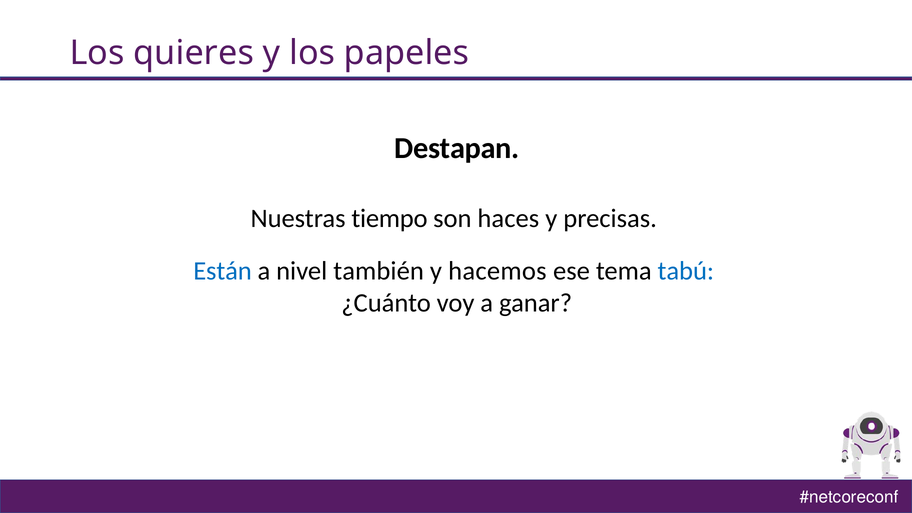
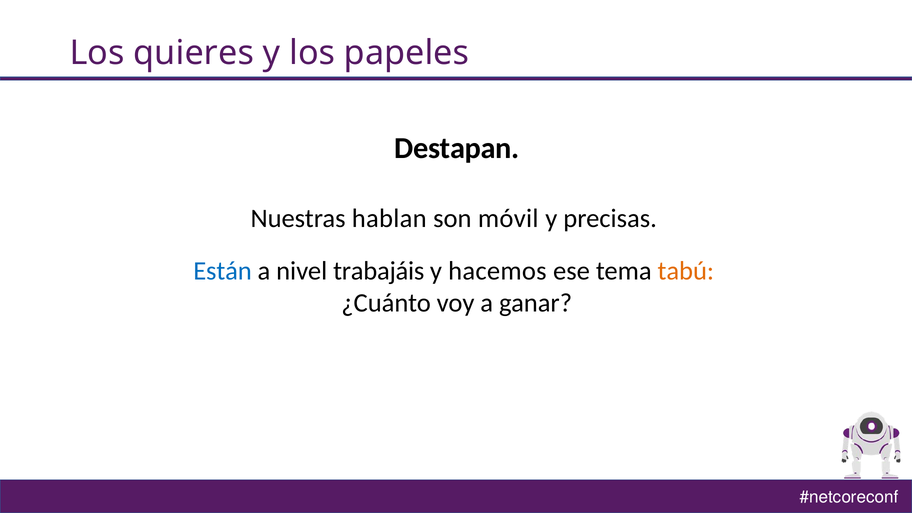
tiempo: tiempo -> hablan (389, 219)
haces: haces -> móvil (508, 219)
también: también -> trabajáis (379, 271)
tabú colour: blue -> orange (686, 271)
